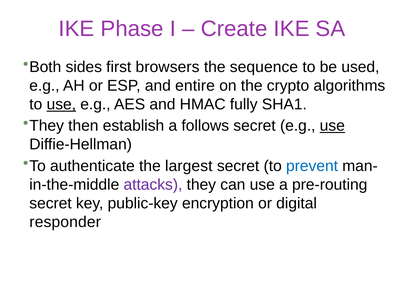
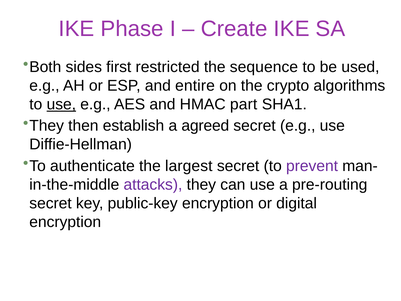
browsers: browsers -> restricted (168, 67)
fully: fully -> part (244, 104)
follows: follows -> agreed (205, 126)
use underline: present -> none (332, 126)
prevent colour: blue -> purple (312, 166)
responder: responder -> encryption (65, 222)
